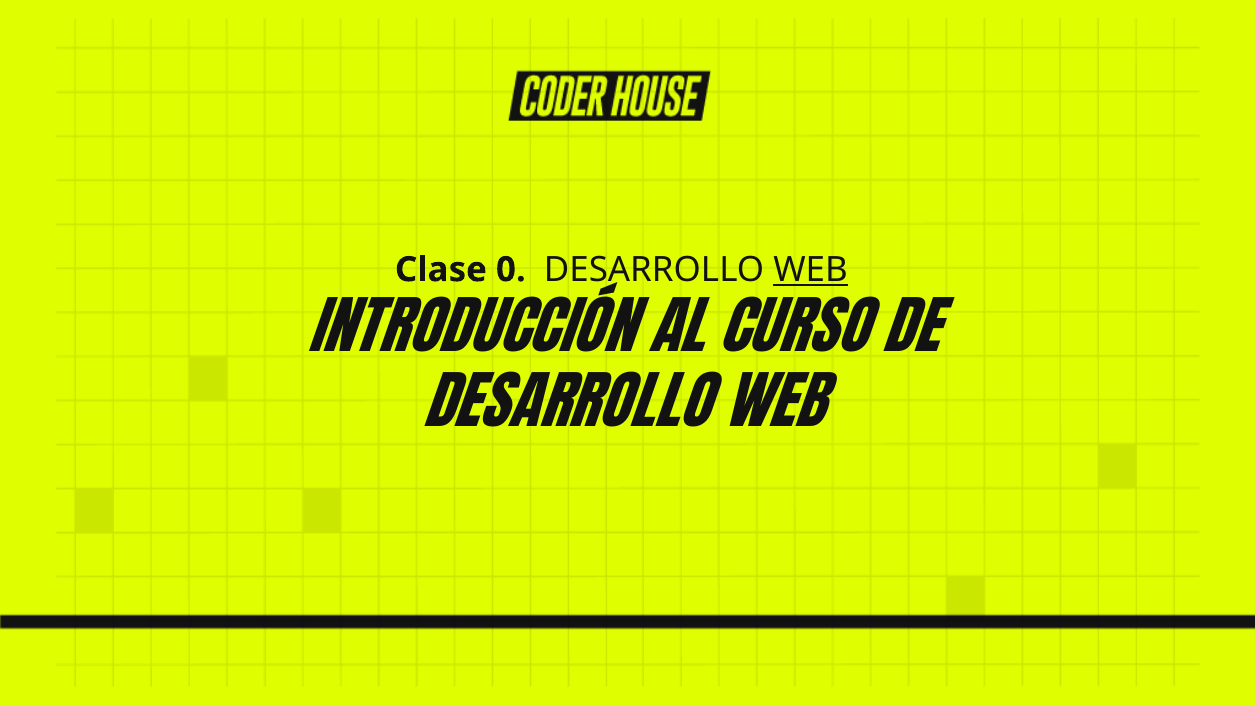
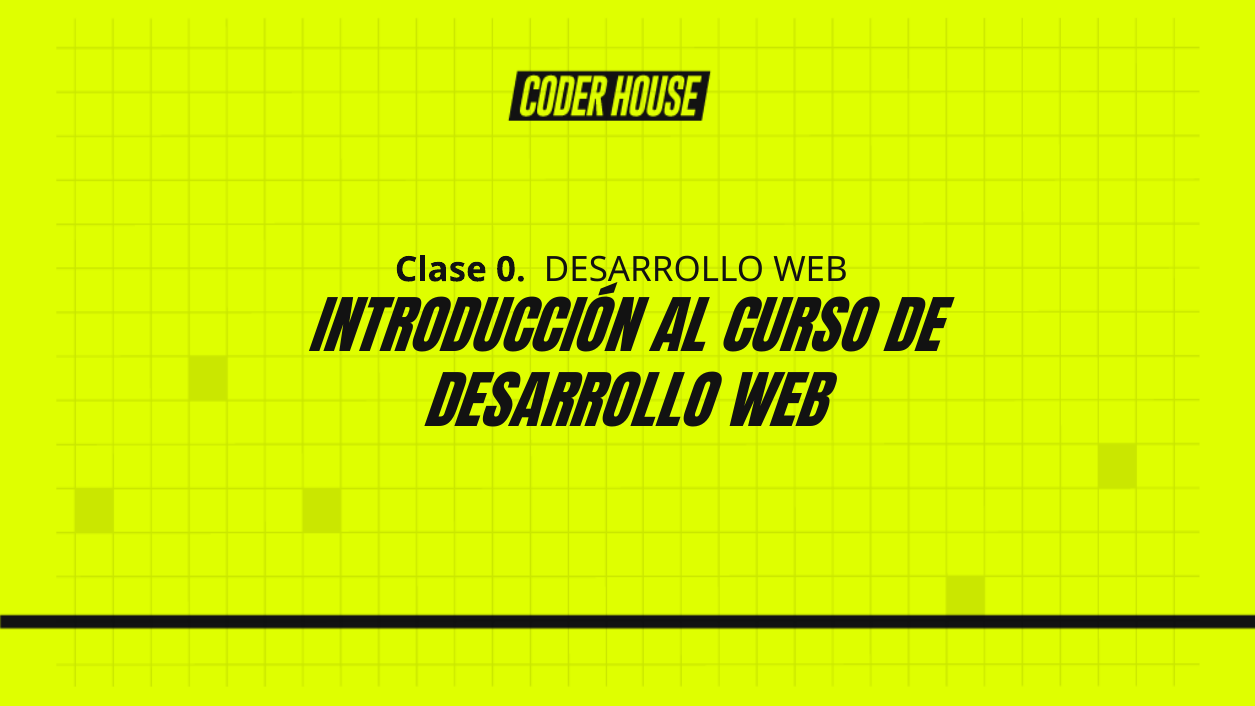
WEB underline: present -> none (811, 270)
